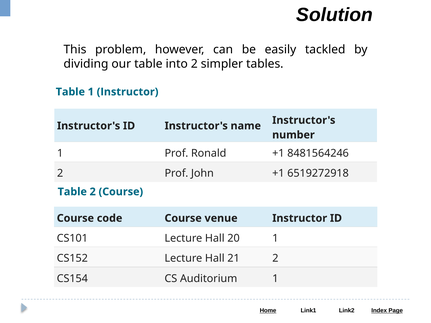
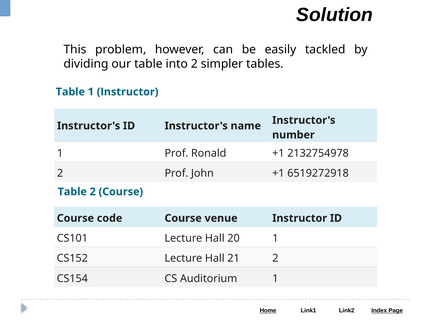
8481564246: 8481564246 -> 2132754978 (318, 153)
